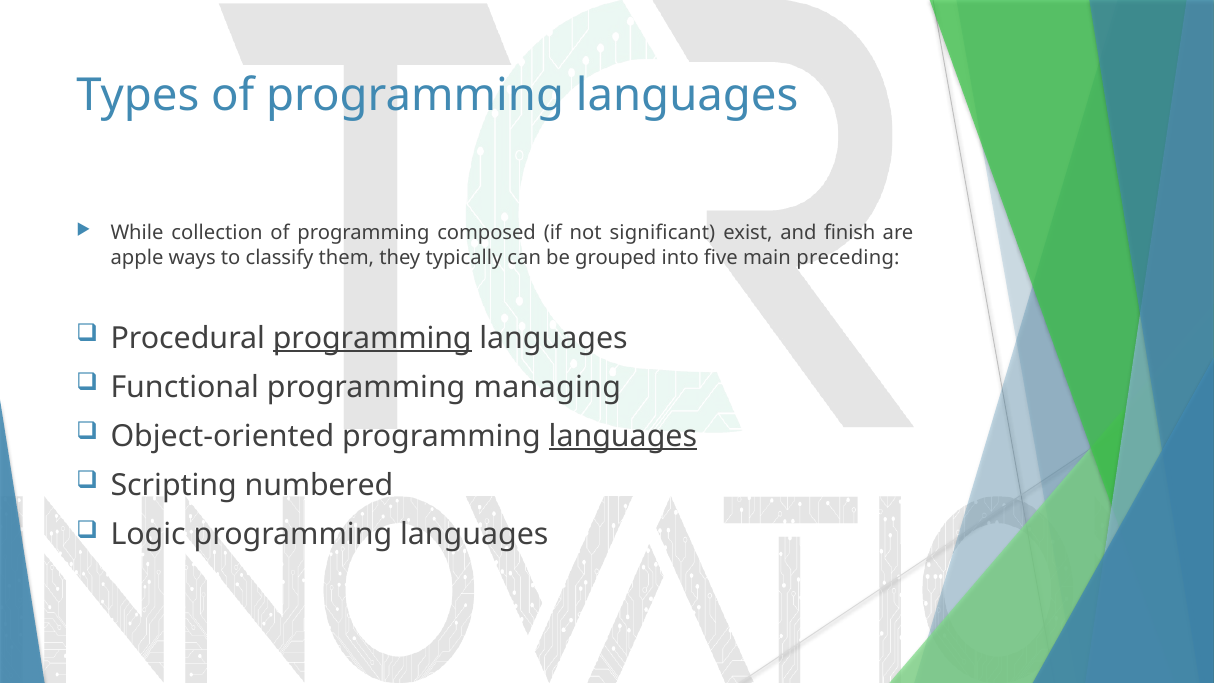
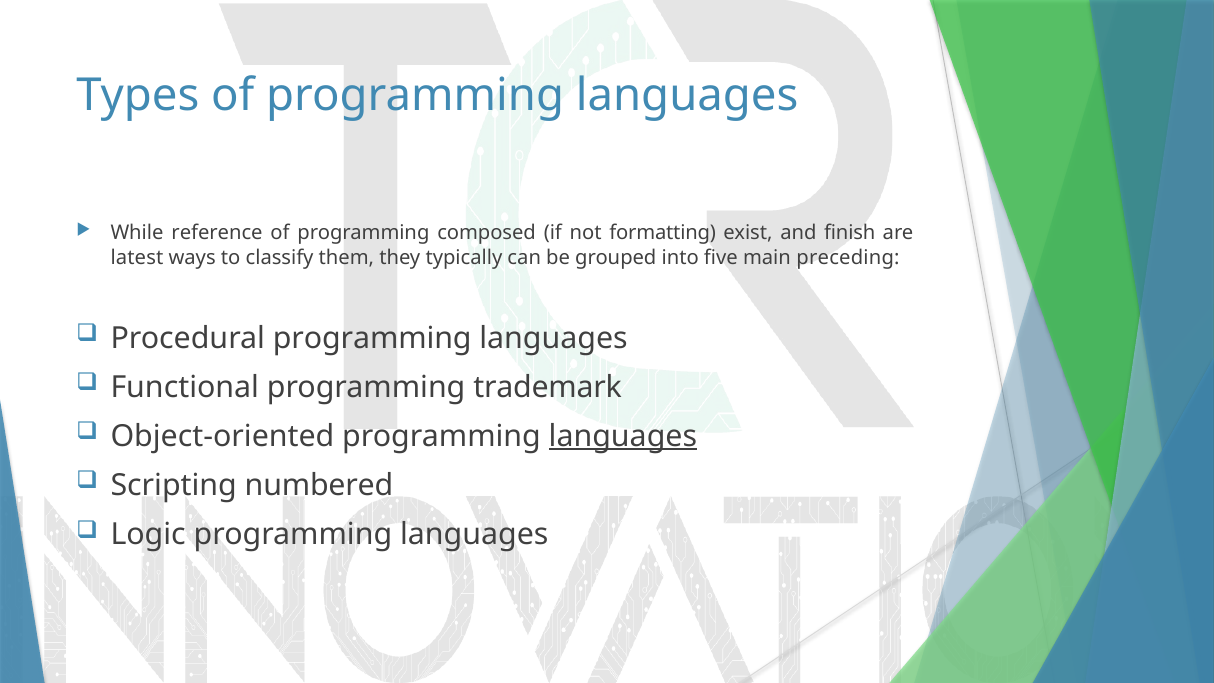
collection: collection -> reference (217, 233)
significant: significant -> formatting (663, 233)
apple: apple -> latest (137, 257)
programming underline: present -> none (372, 338)
managing: managing -> trademark (548, 387)
